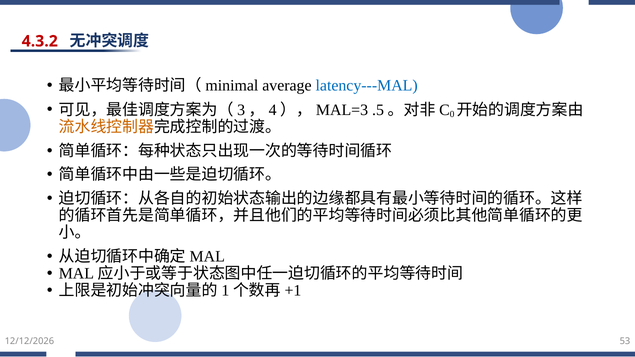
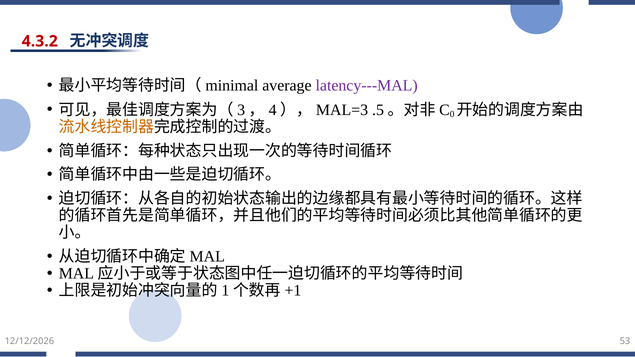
latency---MAL colour: blue -> purple (367, 86)
